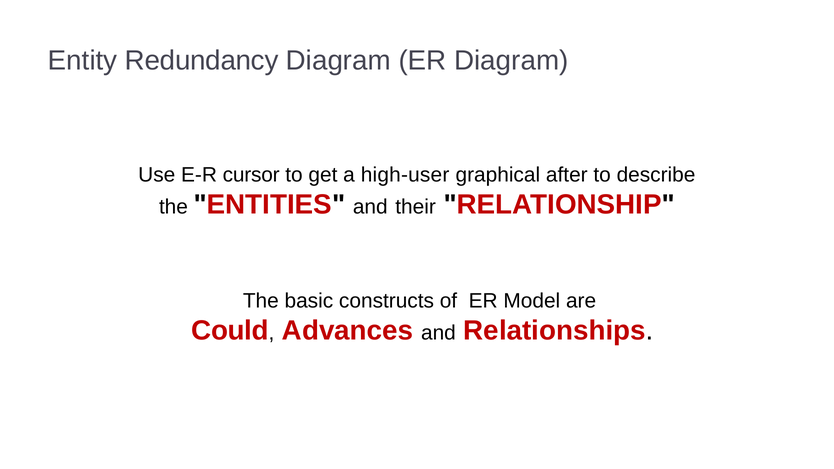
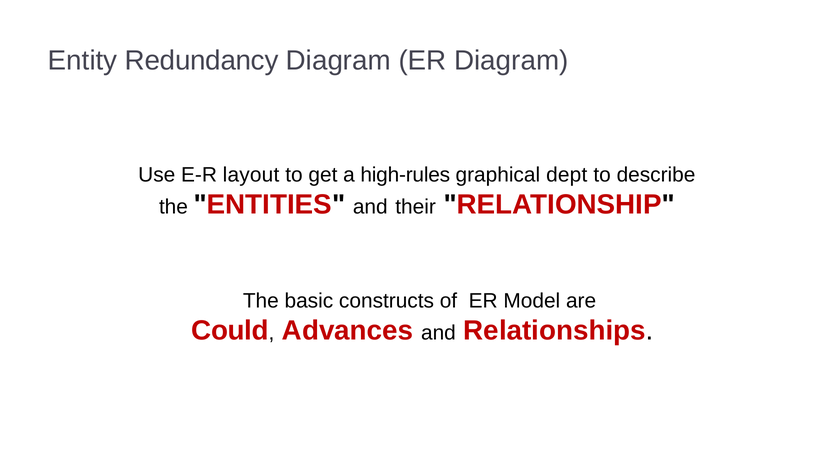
cursor: cursor -> layout (251, 175)
high-user: high-user -> high-rules (405, 175)
after: after -> dept (567, 175)
